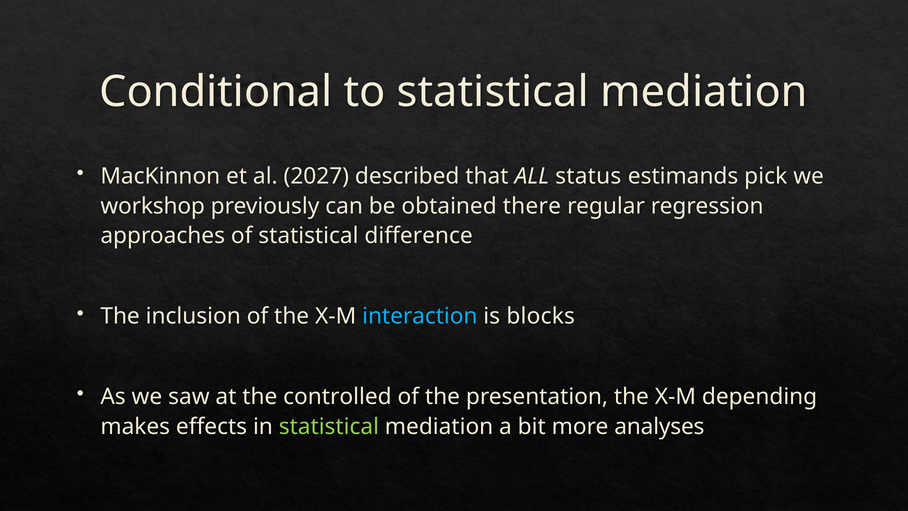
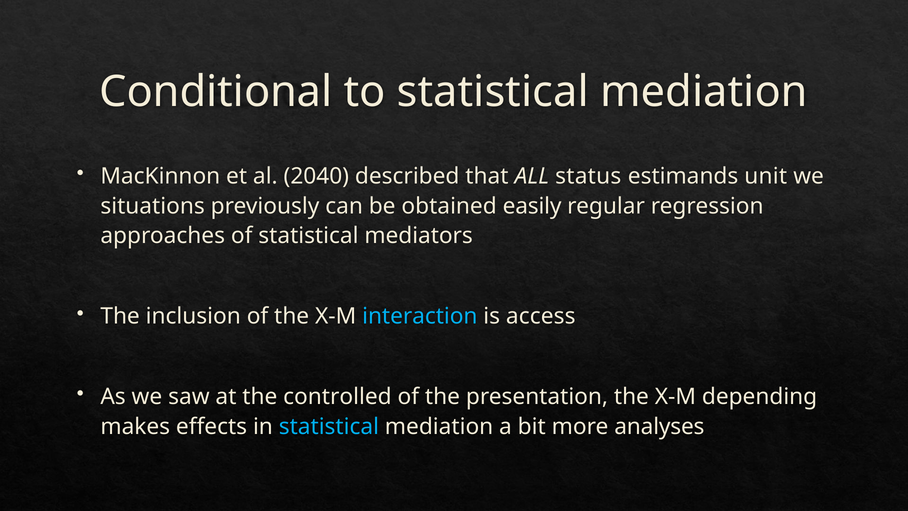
2027: 2027 -> 2040 (316, 176)
pick: pick -> unit (766, 176)
workshop: workshop -> situations (153, 206)
there: there -> easily (532, 206)
difference: difference -> mediators (419, 236)
blocks: blocks -> access (541, 316)
statistical colour: light green -> light blue (329, 426)
